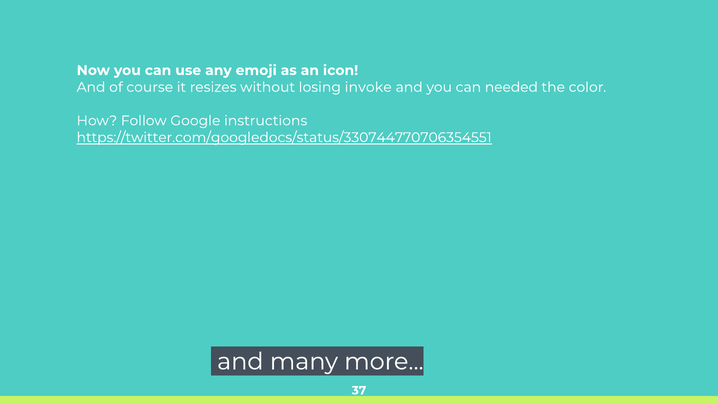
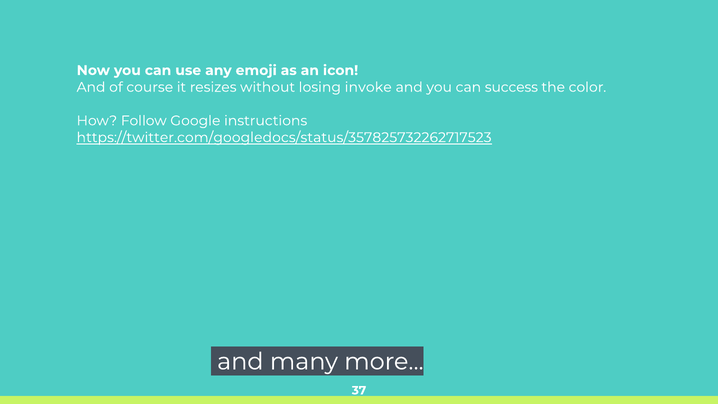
needed: needed -> success (511, 87)
https://twitter.com/googledocs/status/330744770706354551: https://twitter.com/googledocs/status/330744770706354551 -> https://twitter.com/googledocs/status/357825732262717523 (284, 137)
